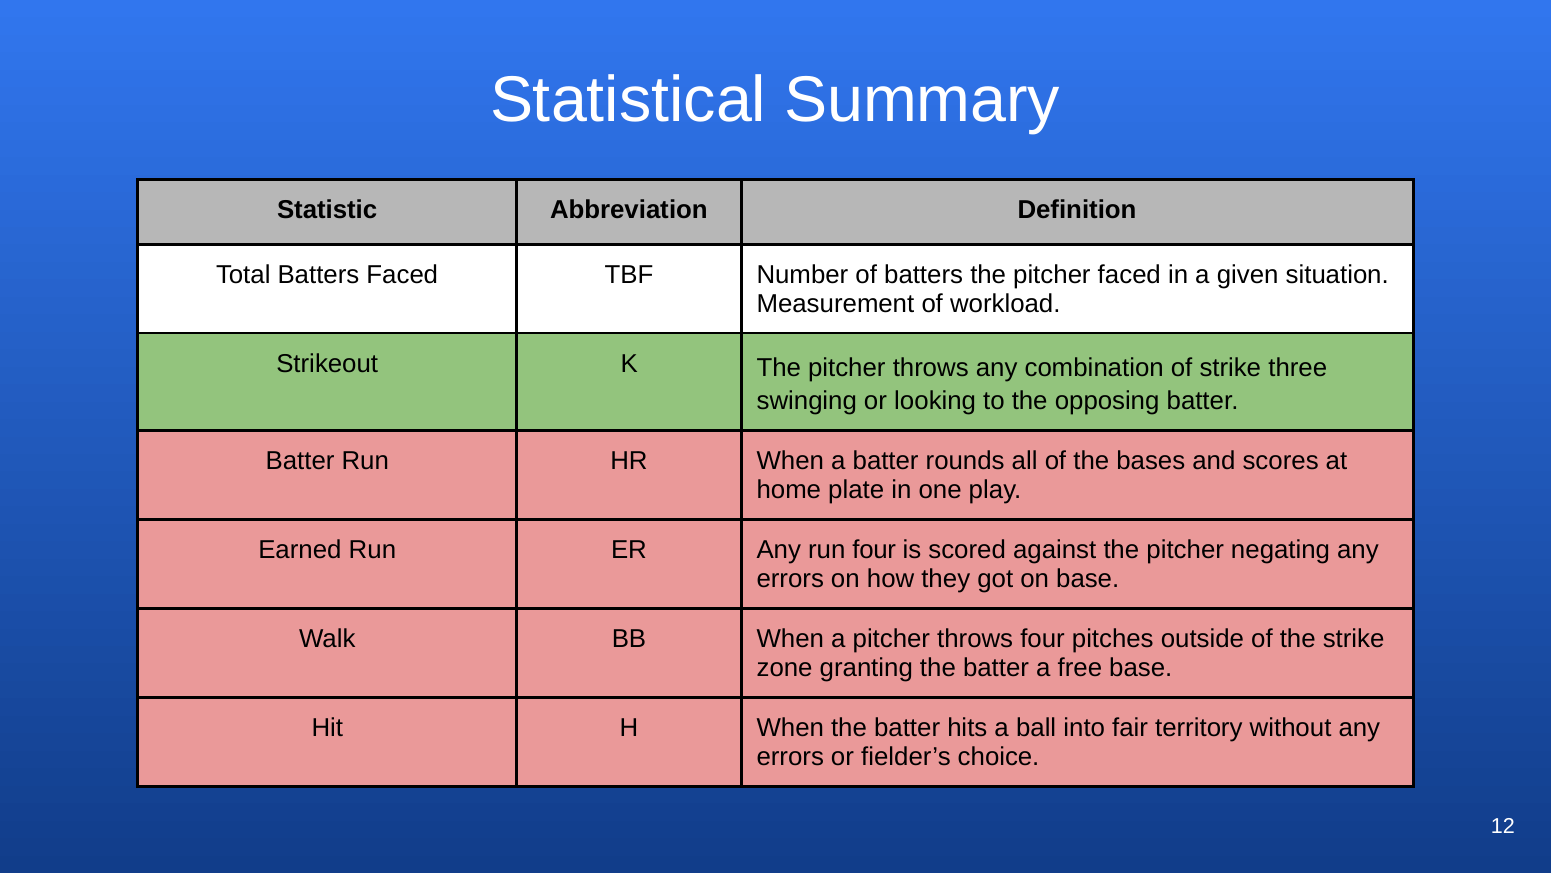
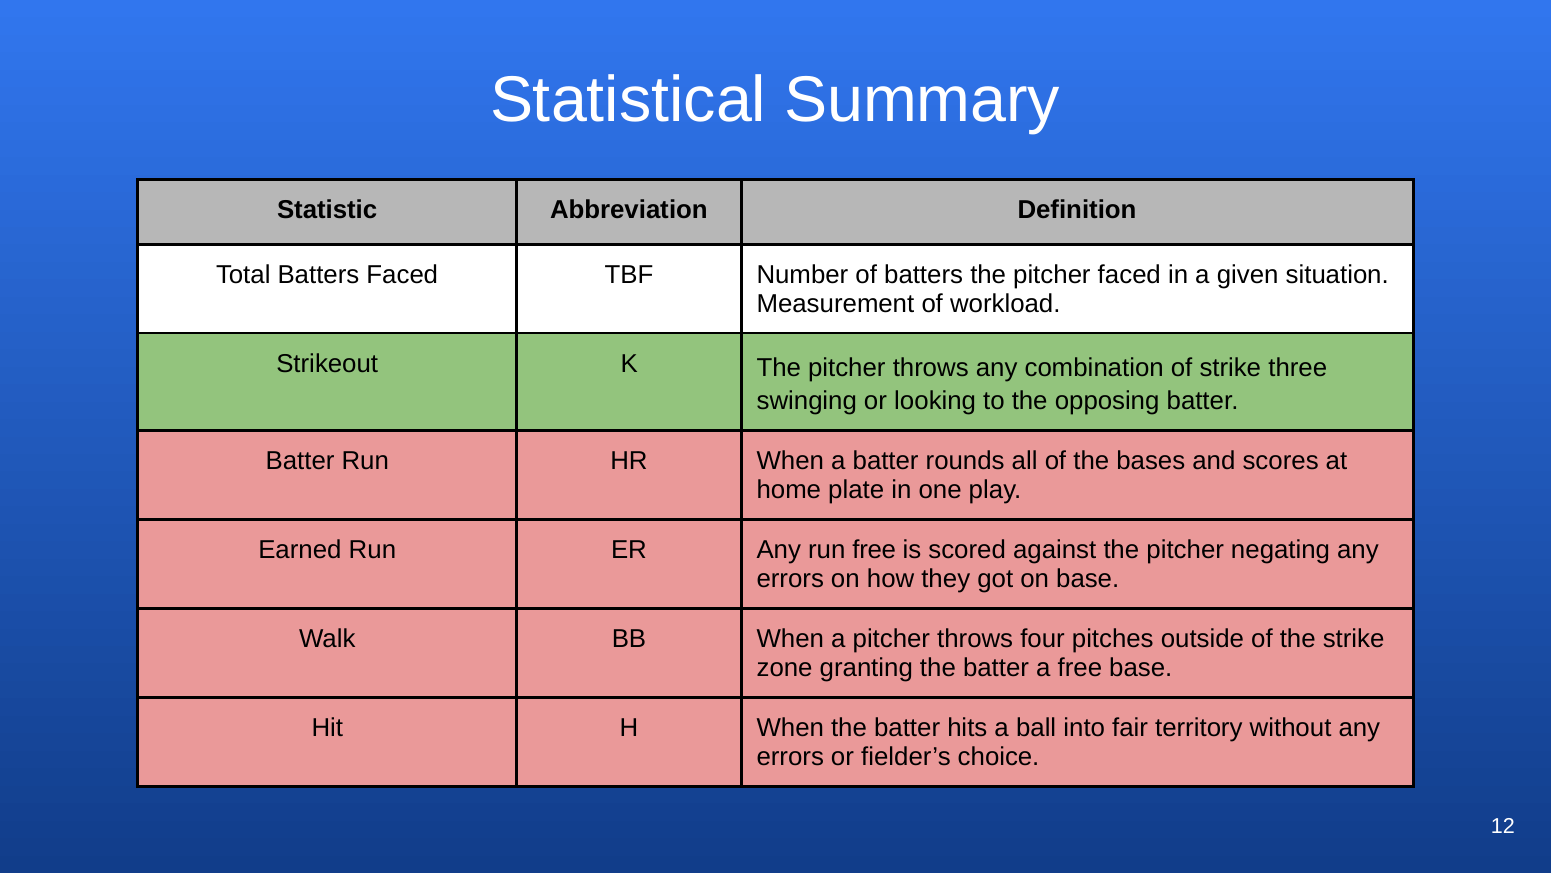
run four: four -> free (874, 550)
